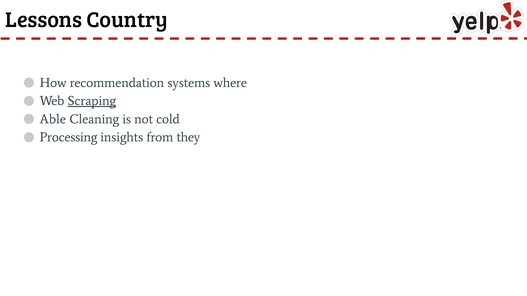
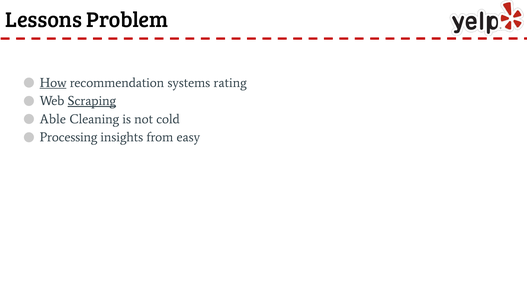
Country: Country -> Problem (127, 20)
How underline: none -> present (53, 83)
where: where -> rating (230, 83)
they: they -> easy (188, 137)
